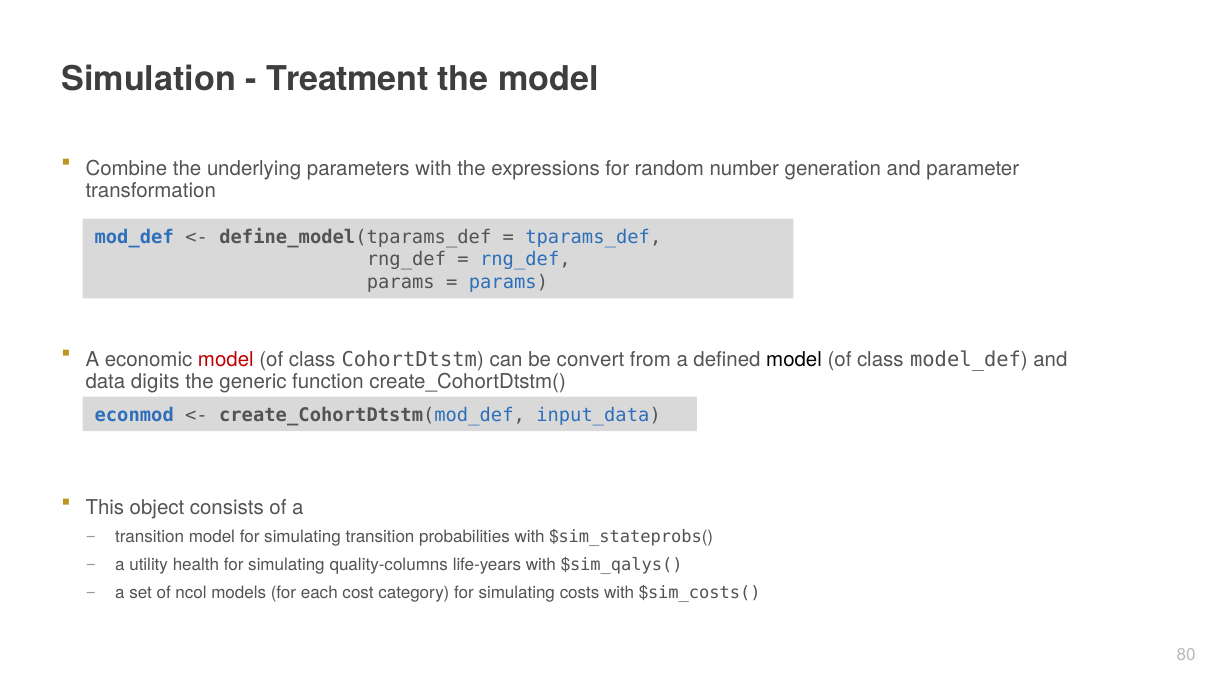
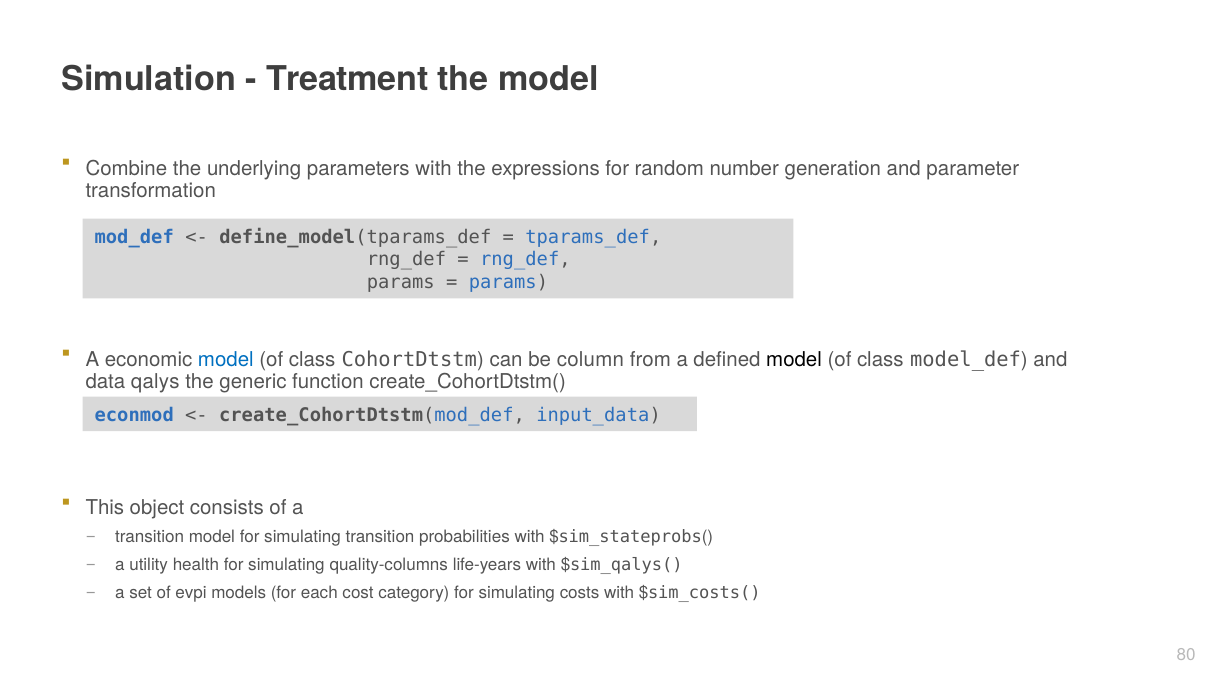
model colour: red -> blue (226, 360)
convert: convert -> column (590, 360)
digits: digits -> qalys (155, 382)
ncol: ncol -> evpi (191, 593)
